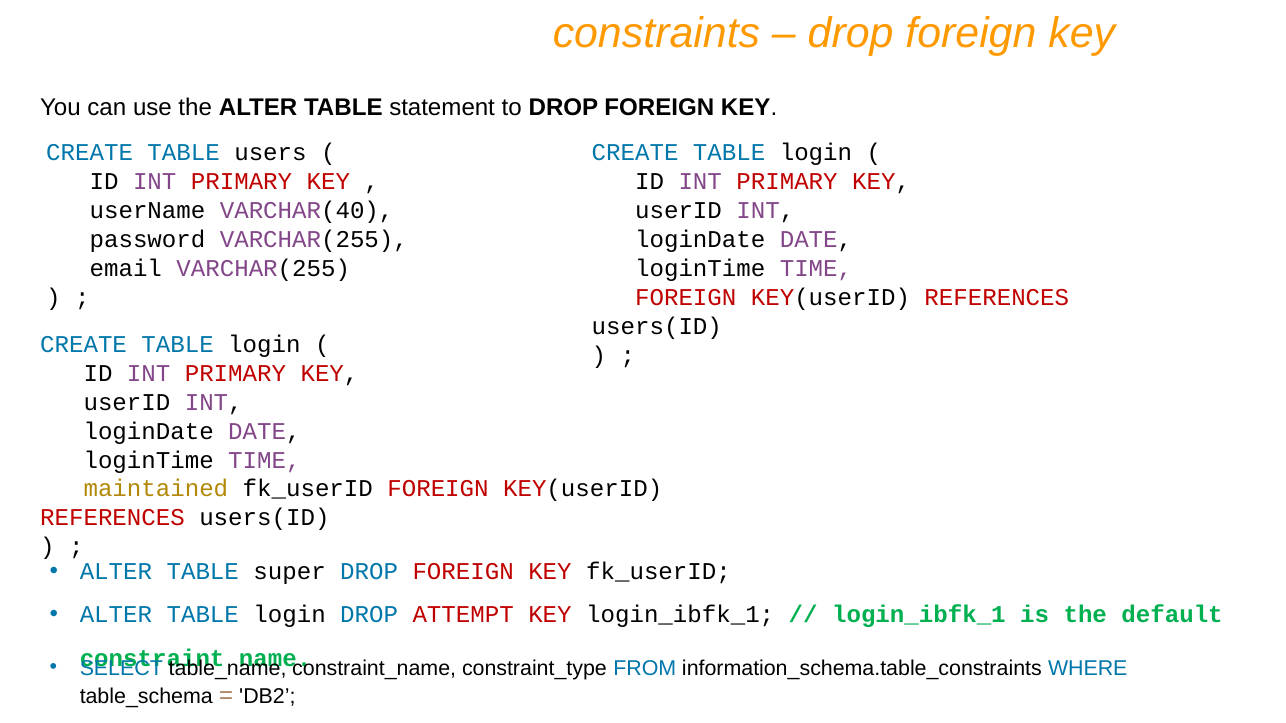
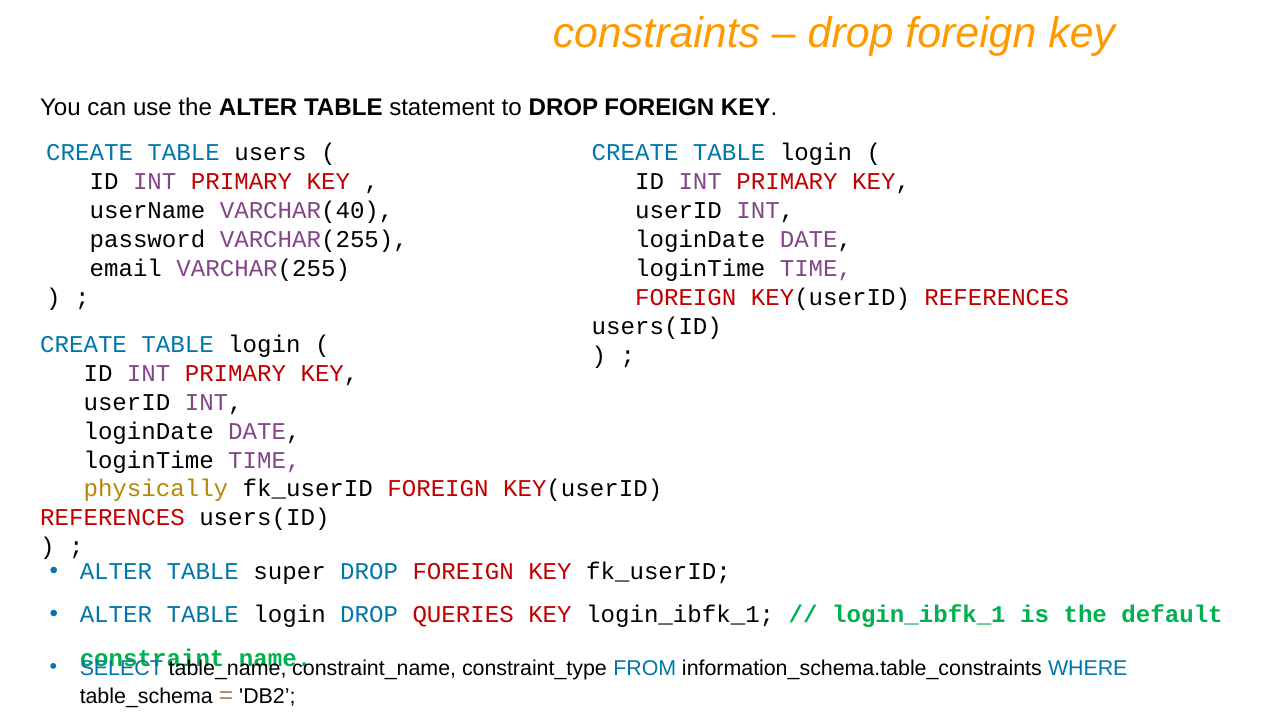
maintained: maintained -> physically (156, 489)
ATTEMPT: ATTEMPT -> QUERIES (463, 615)
